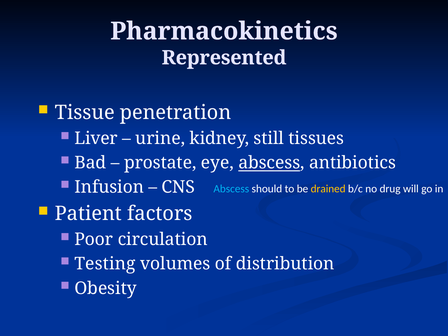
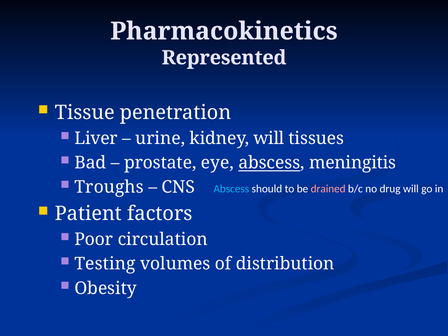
kidney still: still -> will (269, 138)
antibiotics: antibiotics -> meningitis (353, 163)
Infusion: Infusion -> Troughs (109, 187)
drained colour: yellow -> pink (328, 189)
